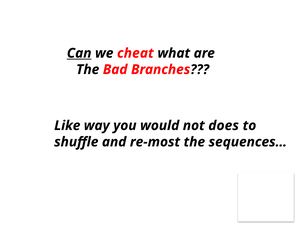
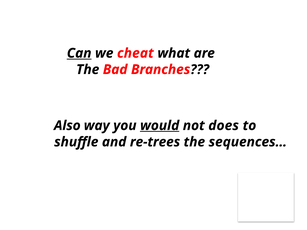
Like: Like -> Also (67, 126)
would underline: none -> present (160, 126)
re-most: re-most -> re-trees (155, 142)
